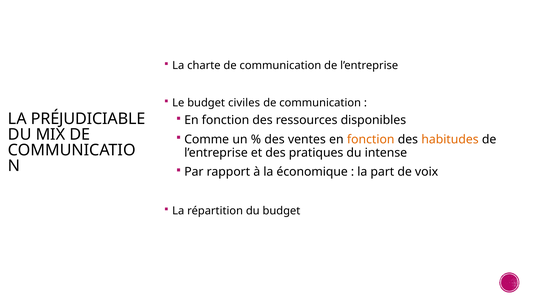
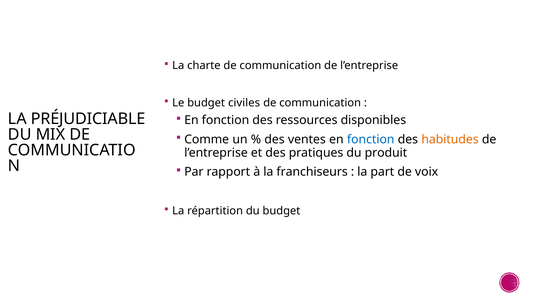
fonction colour: orange -> blue (371, 140)
intense: intense -> produit (386, 153)
économique: économique -> franchiseurs (312, 172)
